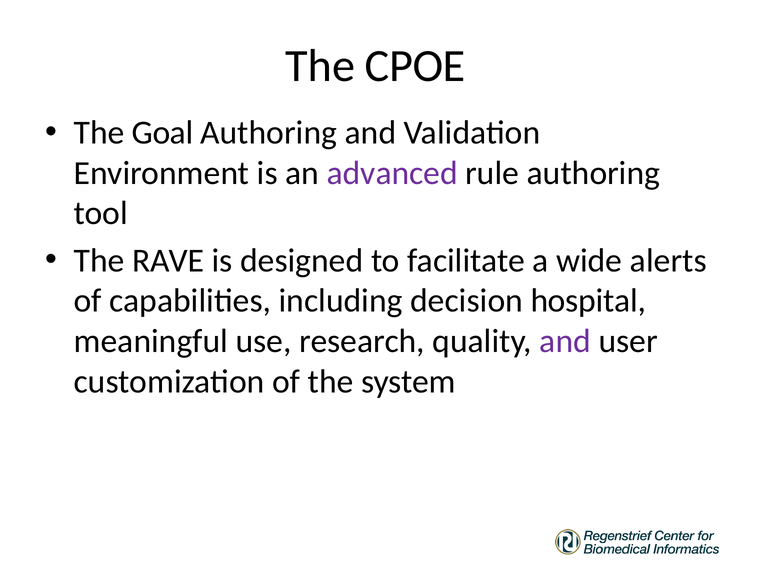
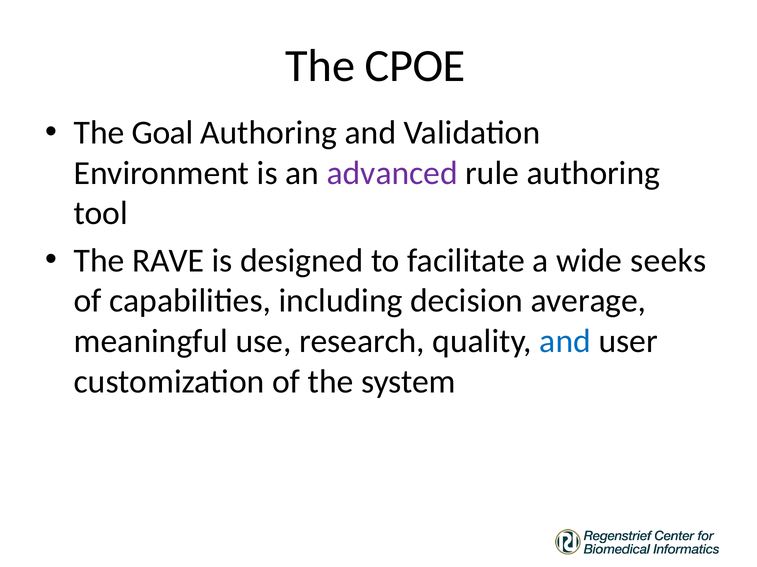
alerts: alerts -> seeks (668, 261)
hospital: hospital -> average (588, 301)
and colour: purple -> blue (565, 342)
